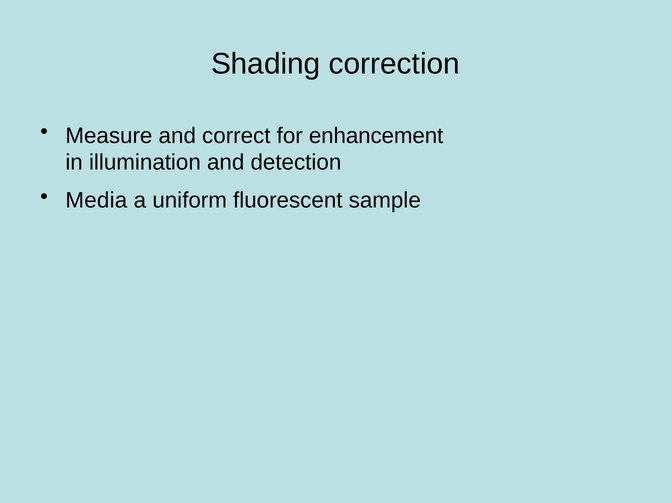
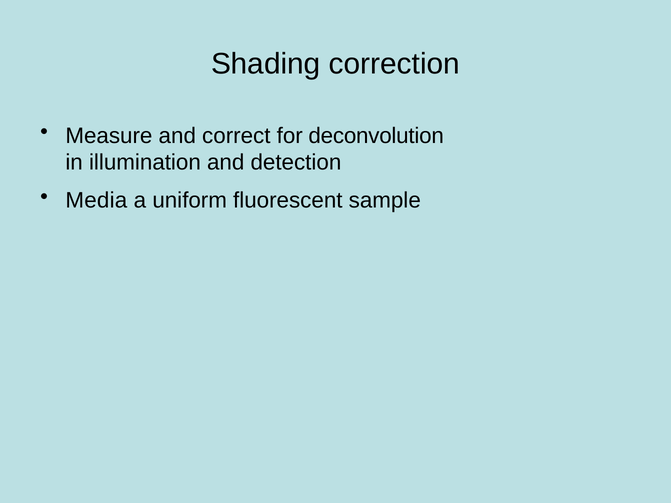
enhancement: enhancement -> deconvolution (376, 136)
